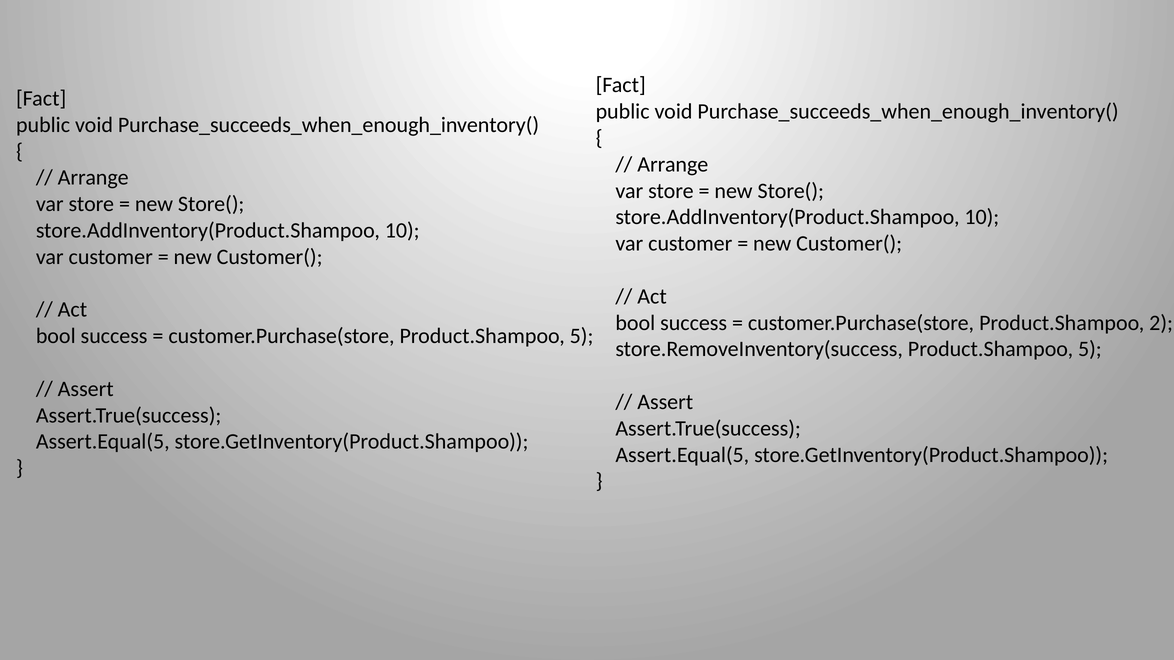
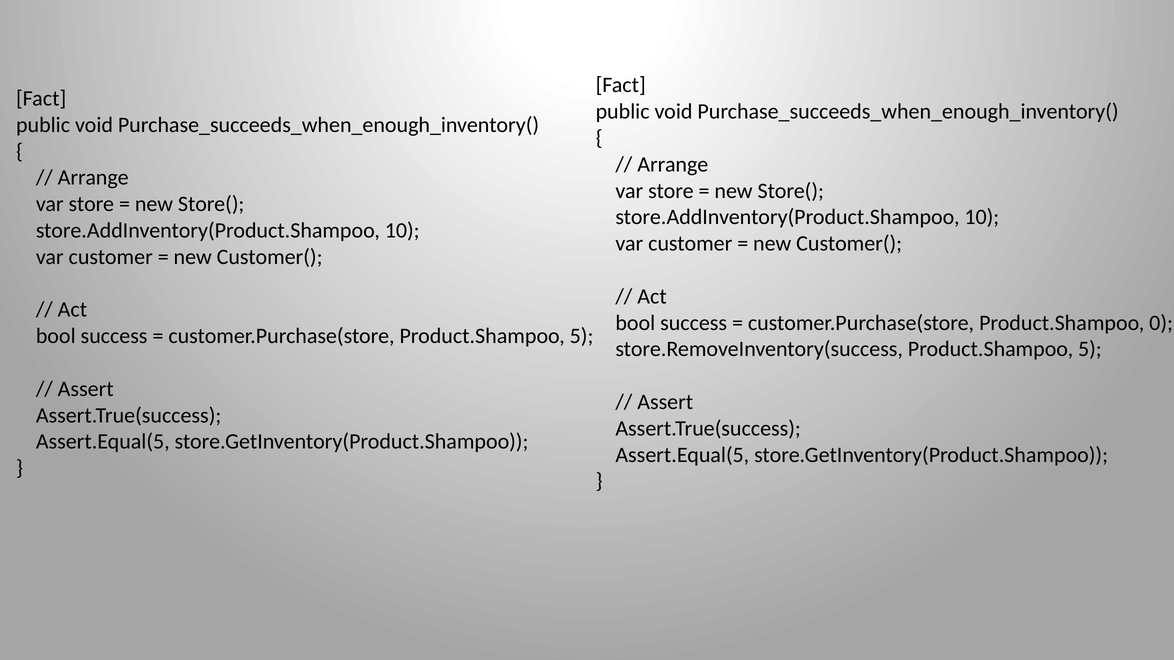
2: 2 -> 0 (1161, 323)
